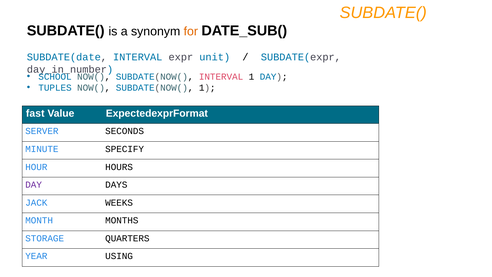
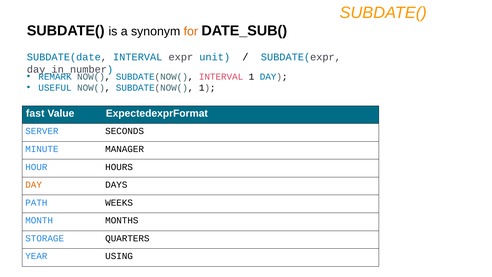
SCHOOL: SCHOOL -> REMARK (55, 77)
TUPLES: TUPLES -> USEFUL (55, 88)
SPECIFY: SPECIFY -> MANAGER (125, 149)
DAY colour: purple -> orange (34, 185)
JACK: JACK -> PATH (36, 203)
